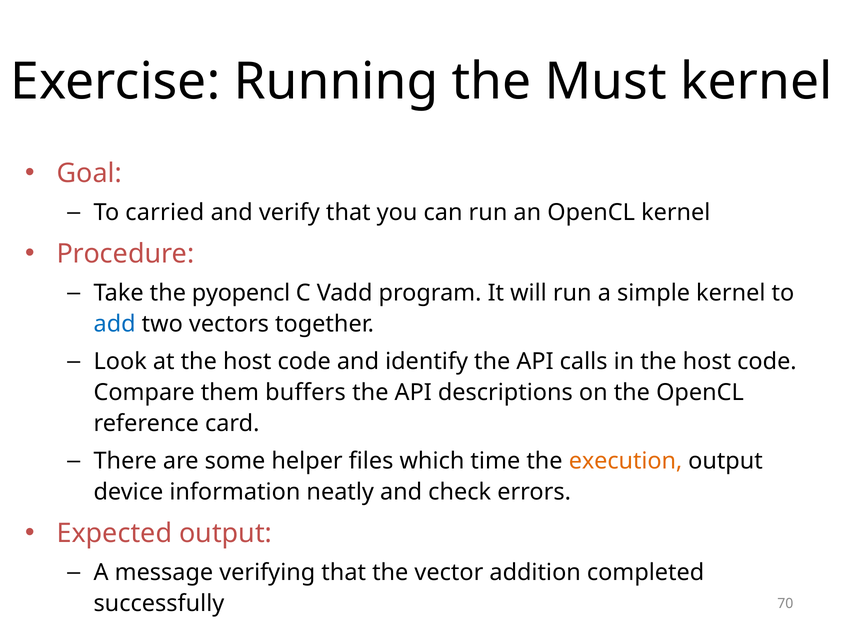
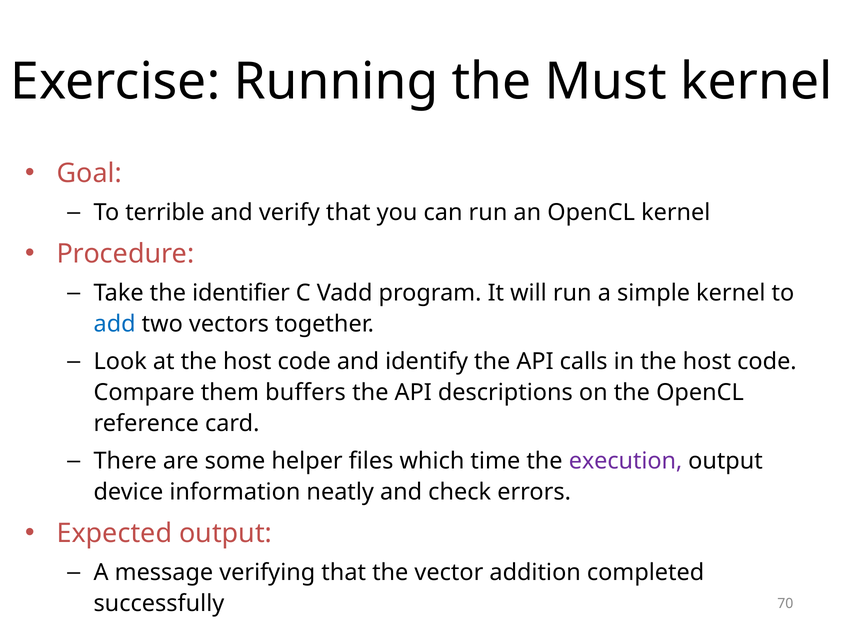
carried: carried -> terrible (165, 213)
pyopencl: pyopencl -> identifier (241, 293)
execution colour: orange -> purple (625, 461)
